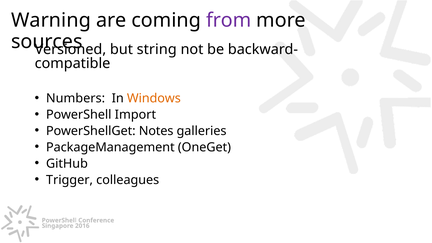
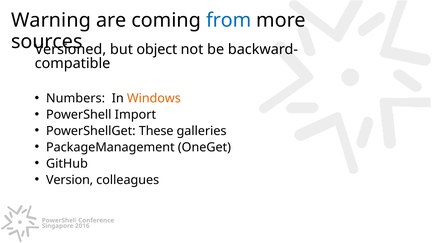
from colour: purple -> blue (229, 20)
string: string -> object (157, 49)
Notes: Notes -> These (156, 131)
Trigger: Trigger -> Version (70, 180)
